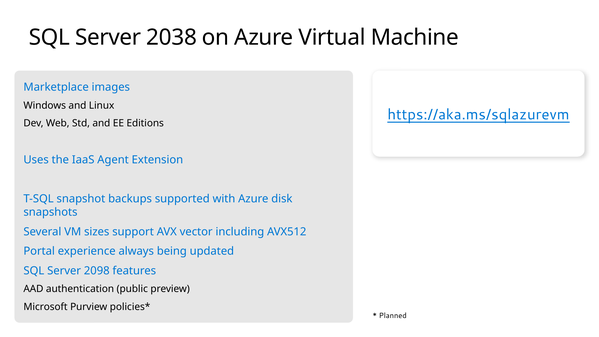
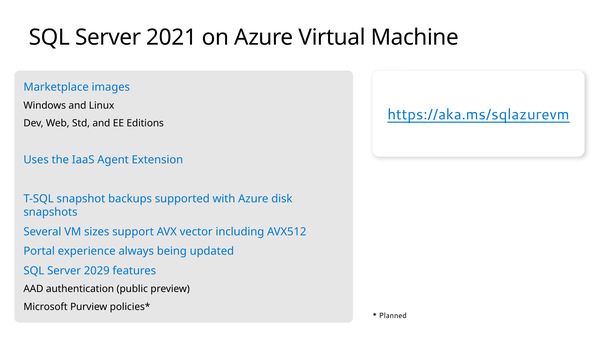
2038: 2038 -> 2021 (172, 38)
2098: 2098 -> 2029 (97, 271)
